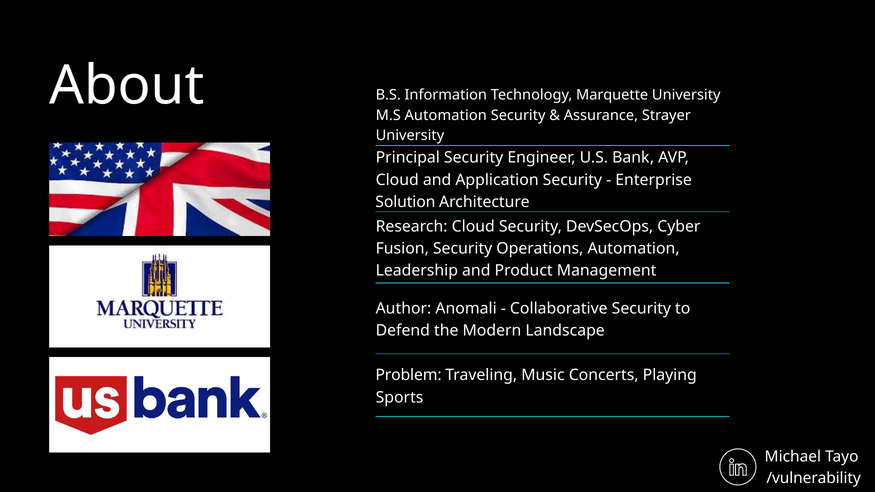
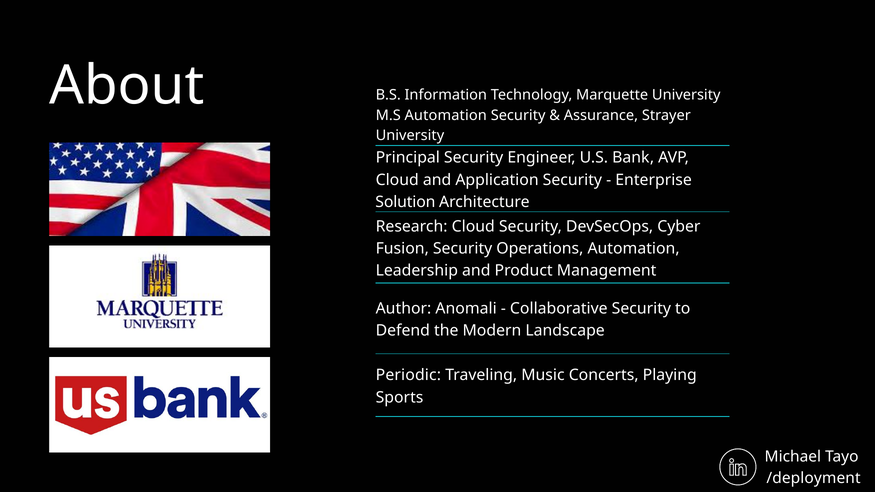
Problem: Problem -> Periodic (408, 375)
/vulnerability: /vulnerability -> /deployment (814, 478)
